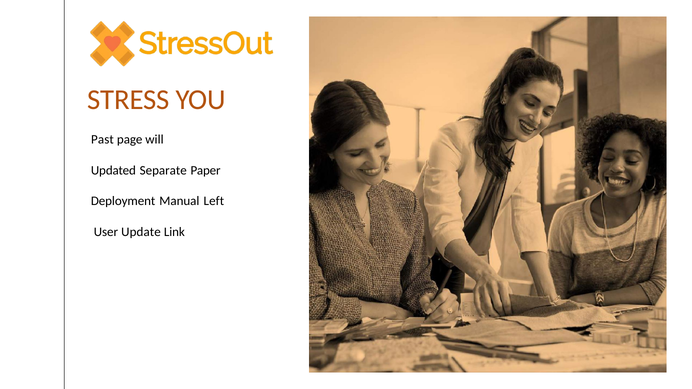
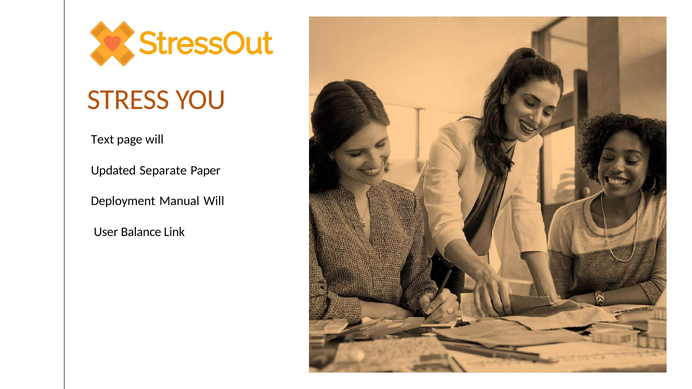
Past: Past -> Text (102, 140)
Manual Left: Left -> Will (214, 201)
Update: Update -> Balance (141, 232)
